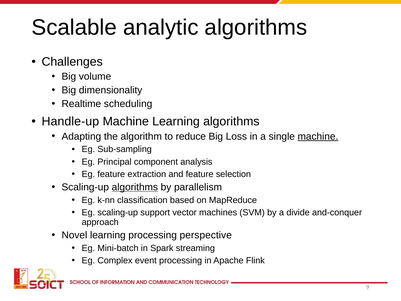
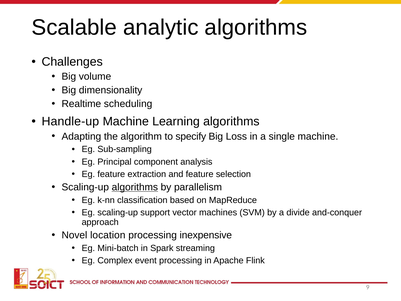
reduce: reduce -> specify (191, 136)
machine underline: present -> none (318, 136)
Novel learning: learning -> location (108, 235)
perspective: perspective -> inexpensive (206, 235)
